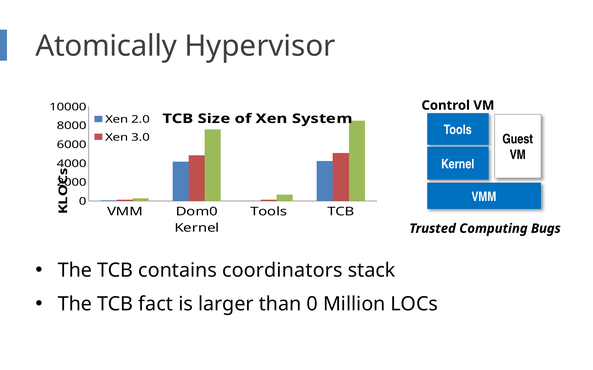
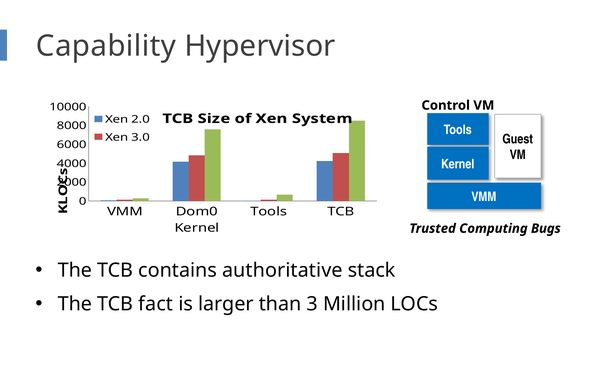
Atomically: Atomically -> Capability (106, 46)
coordinators: coordinators -> authoritative (282, 271)
than 0: 0 -> 3 (312, 304)
